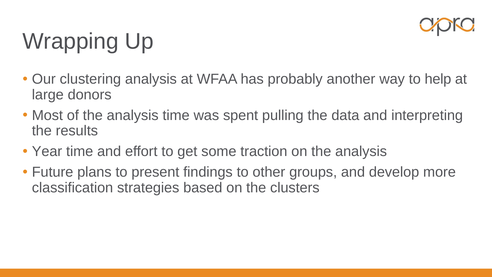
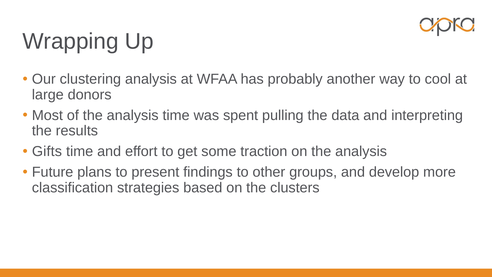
help: help -> cool (438, 79)
Year: Year -> Gifts (47, 151)
